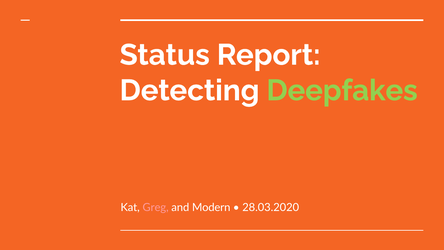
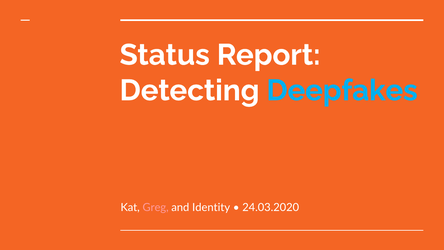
Deepfakes colour: light green -> light blue (342, 90)
Modern: Modern -> Identity (211, 207)
28.03.2020: 28.03.2020 -> 24.03.2020 (271, 207)
